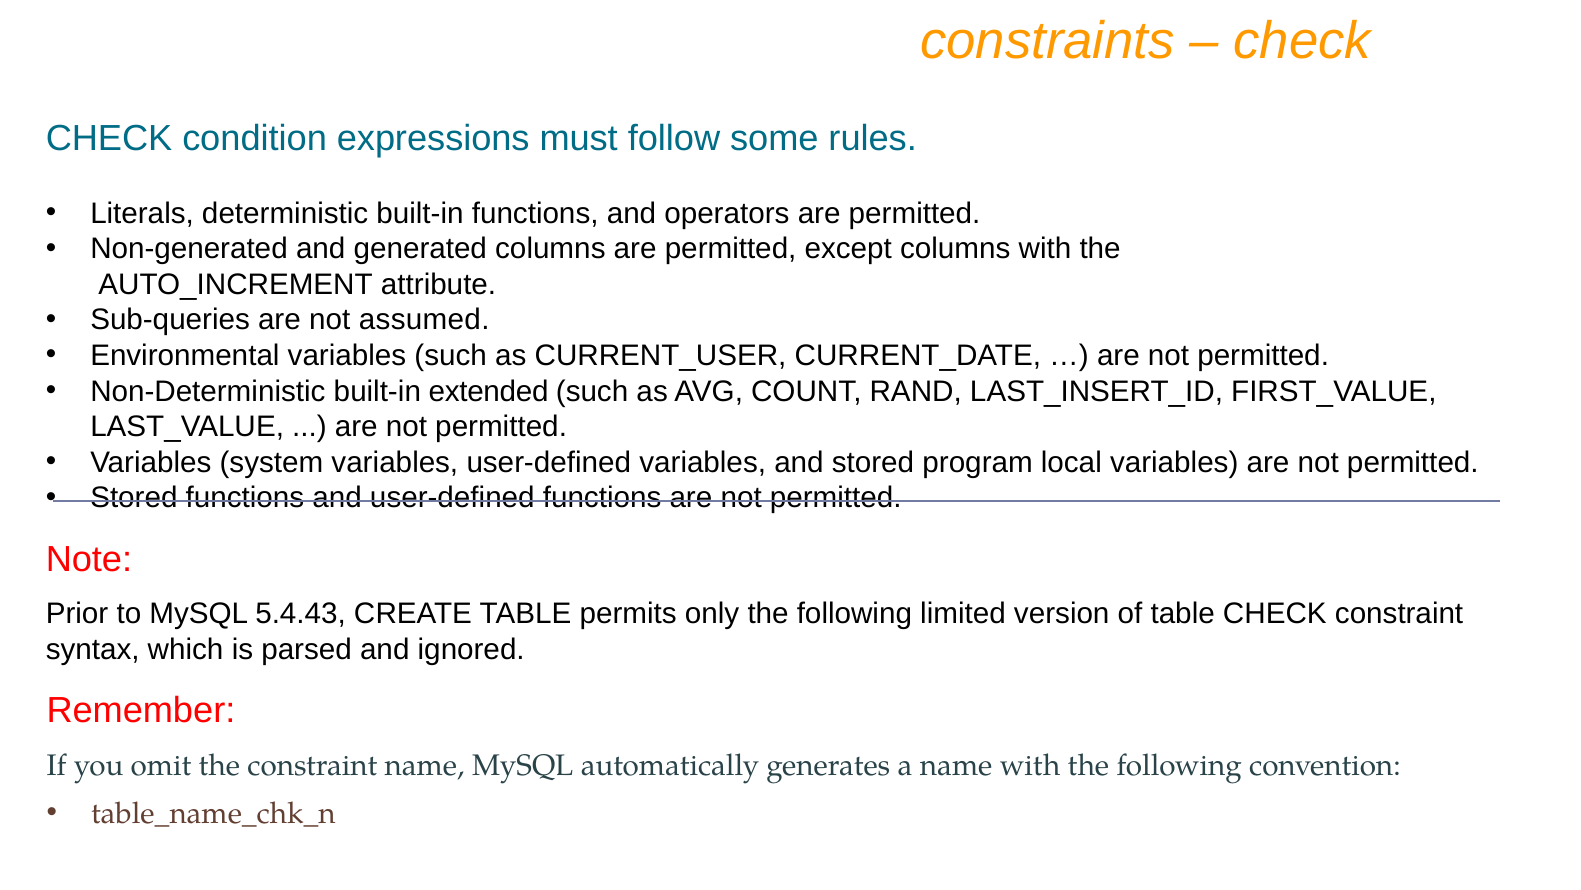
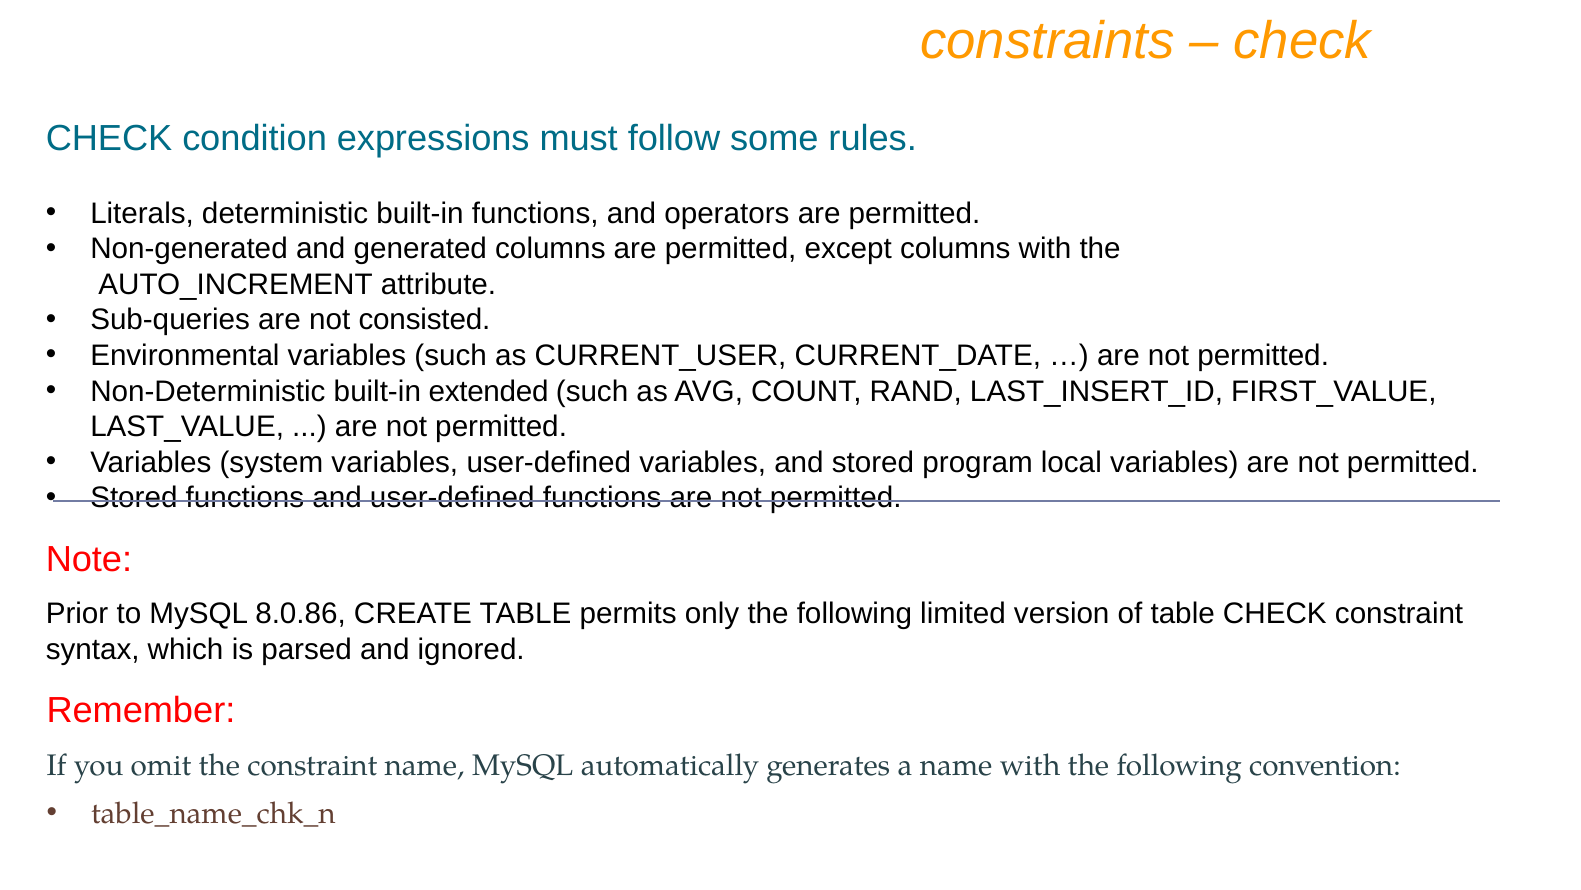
assumed: assumed -> consisted (424, 320)
5.4.43: 5.4.43 -> 8.0.86 (301, 614)
